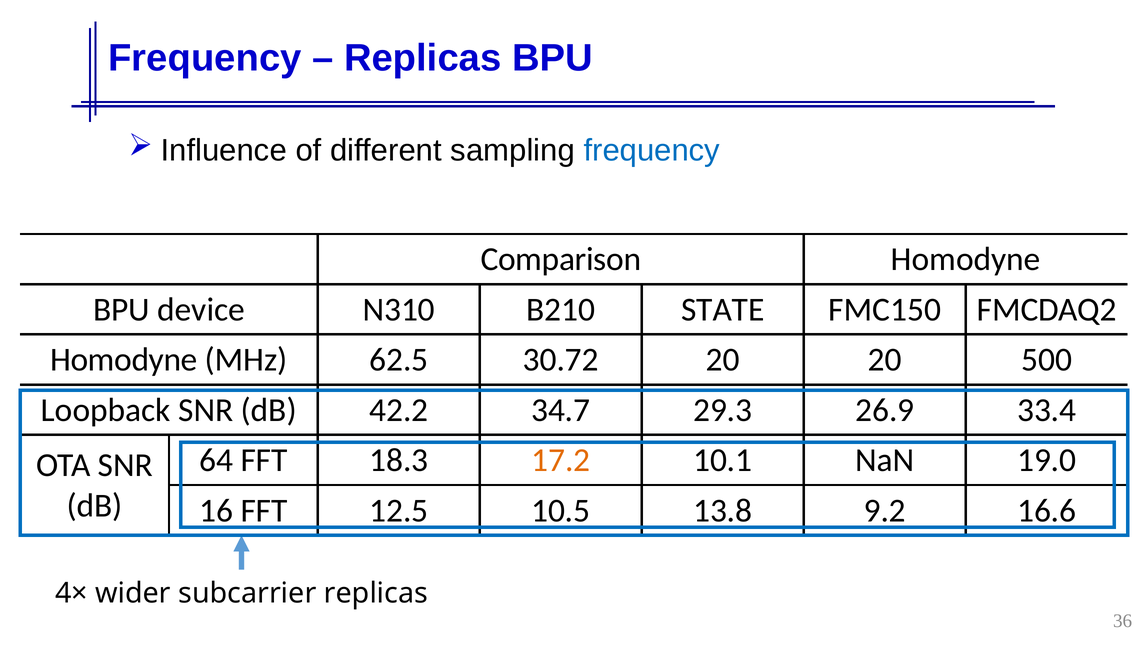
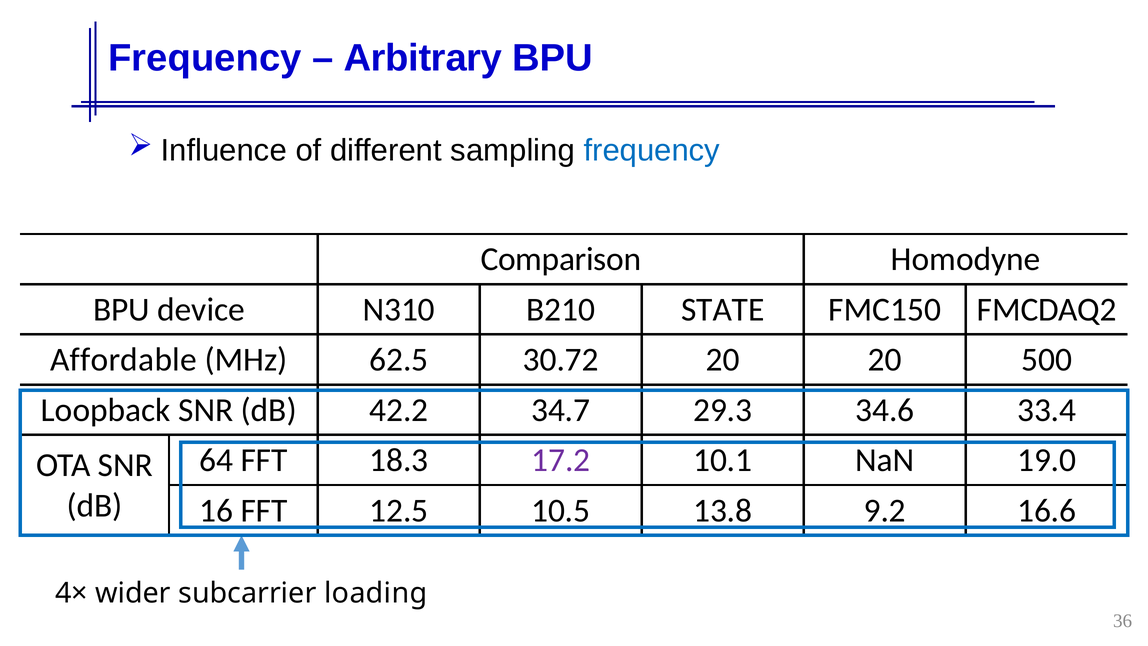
Replicas: Replicas -> Arbitrary (423, 58)
Homodyne: Homodyne -> Affordable (124, 360)
26.9: 26.9 -> 34.6 (885, 410)
17.2 colour: orange -> purple (561, 460)
subcarrier replicas: replicas -> loading (376, 593)
